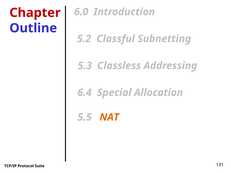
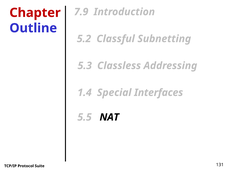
6.0: 6.0 -> 7.9 (81, 12)
6.4: 6.4 -> 1.4 (85, 93)
Allocation: Allocation -> Interfaces (159, 93)
NAT colour: orange -> black (109, 117)
